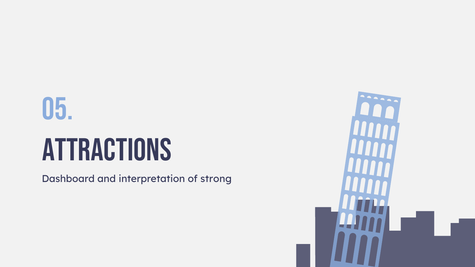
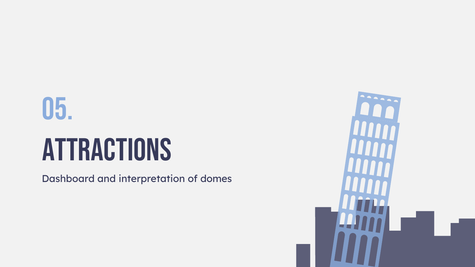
strong: strong -> domes (216, 179)
